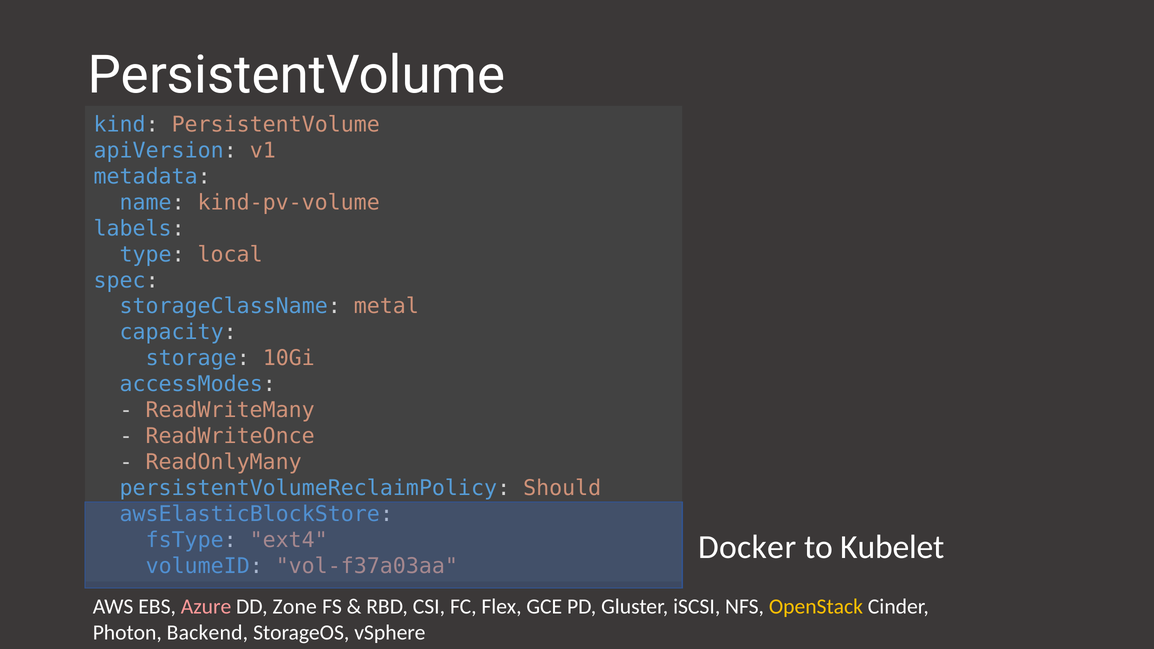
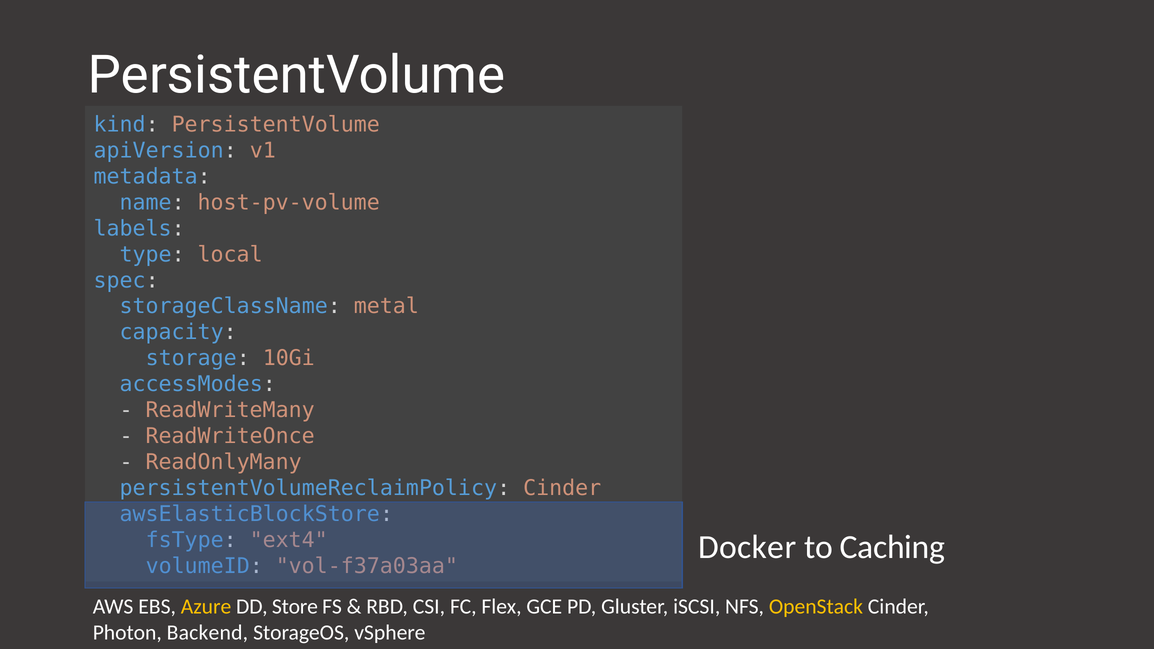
kind-pv-volume: kind-pv-volume -> host-pv-volume (289, 203)
persistentVolumeReclaimPolicy Should: Should -> Cinder (562, 488)
Kubelet: Kubelet -> Caching (892, 547)
Azure colour: pink -> yellow (206, 607)
Zone: Zone -> Store (295, 607)
